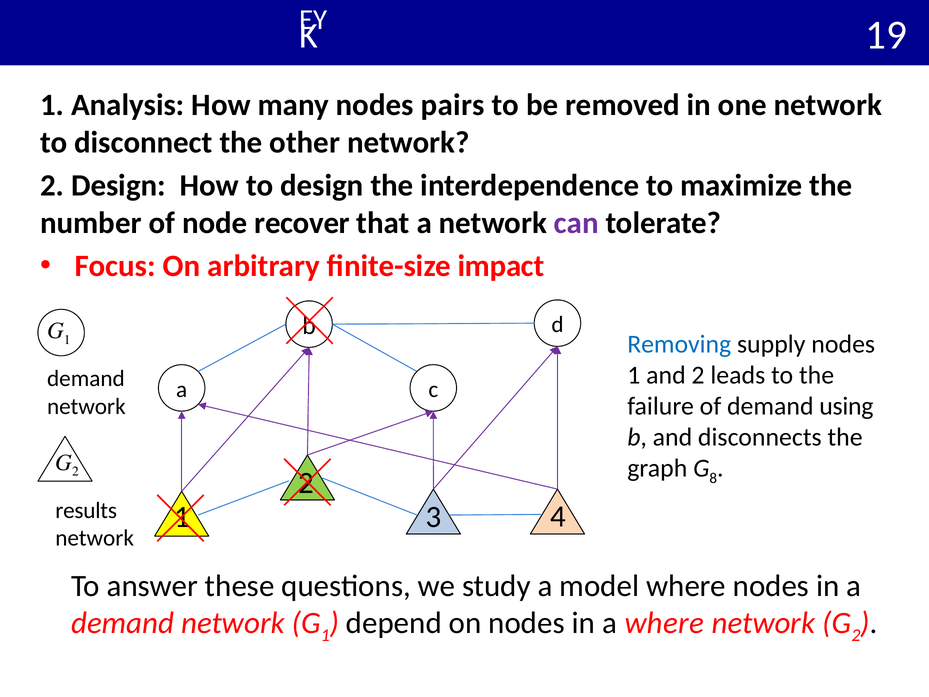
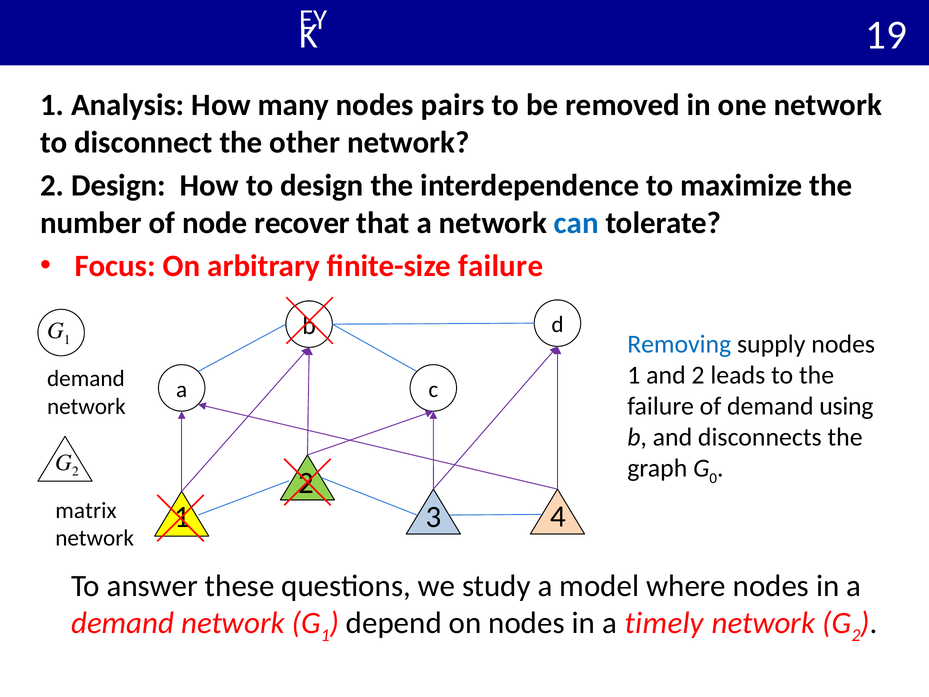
can colour: purple -> blue (576, 223)
finite-size impact: impact -> failure (501, 266)
8: 8 -> 0 (713, 478)
results: results -> matrix (86, 510)
a where: where -> timely (664, 623)
